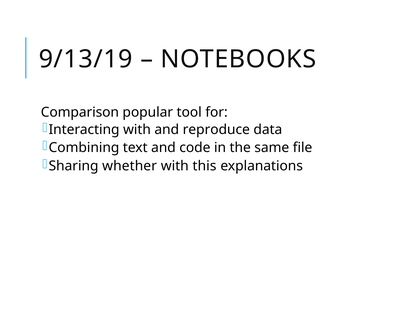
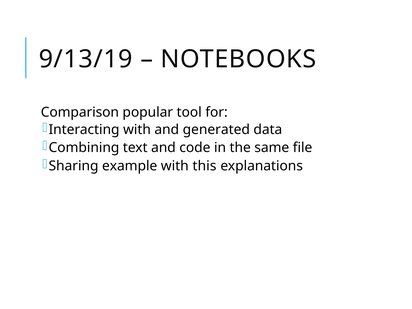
reproduce: reproduce -> generated (216, 130)
whether: whether -> example (130, 166)
